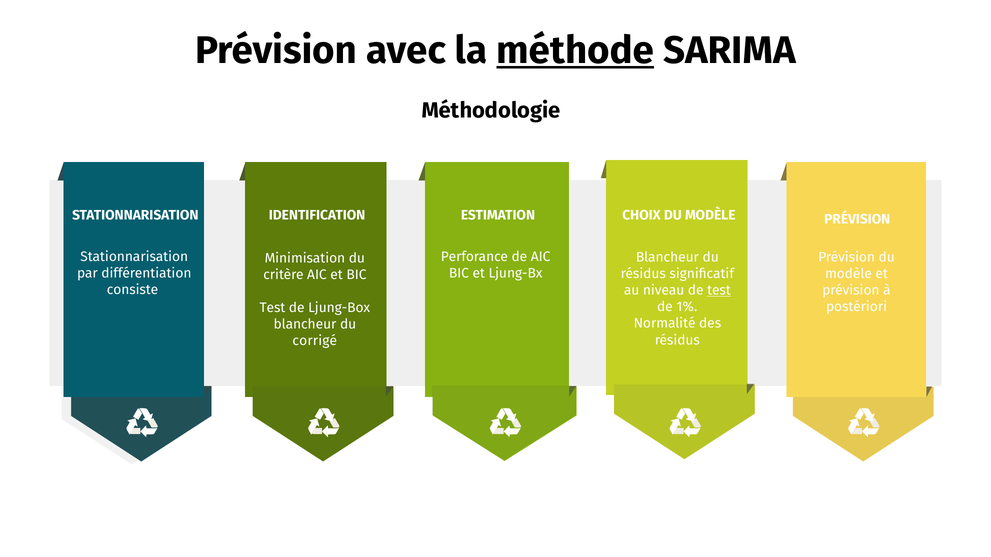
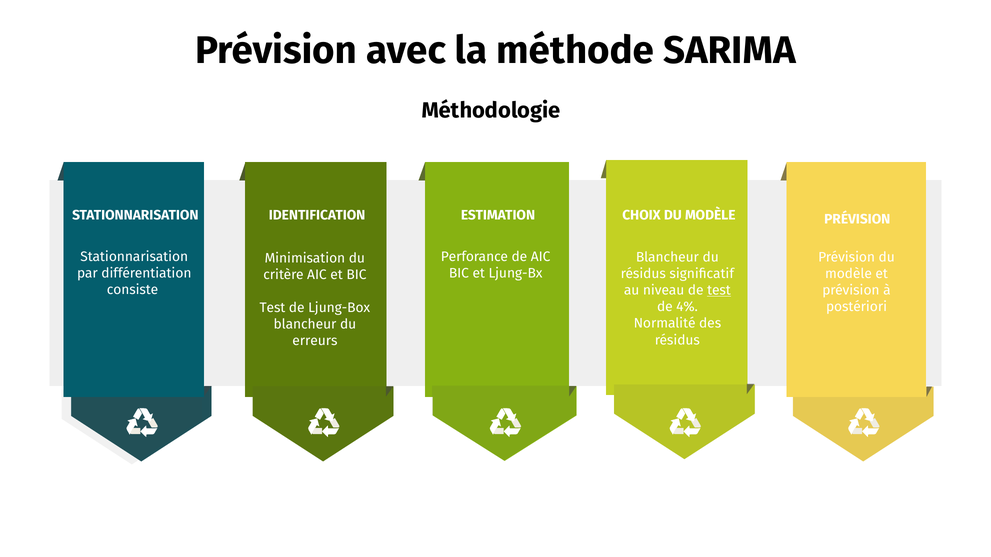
méthode underline: present -> none (575, 51)
1%: 1% -> 4% (687, 307)
corrigé: corrigé -> erreurs (315, 341)
